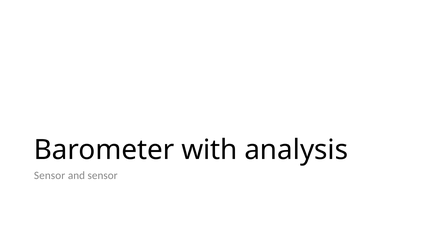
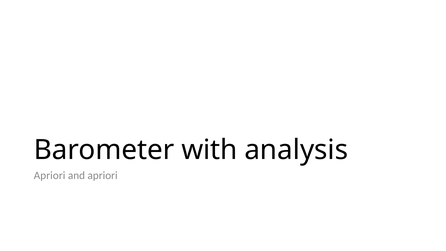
Sensor: Sensor -> Apriori (50, 176)
and sensor: sensor -> apriori (103, 176)
